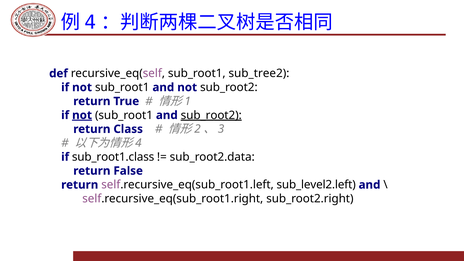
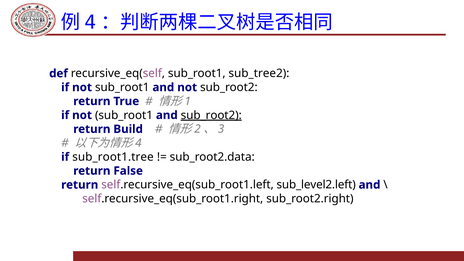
not underline: present -> none (82, 115)
Class: Class -> Build (128, 129)
sub_root1.class: sub_root1.class -> sub_root1.tree (113, 157)
